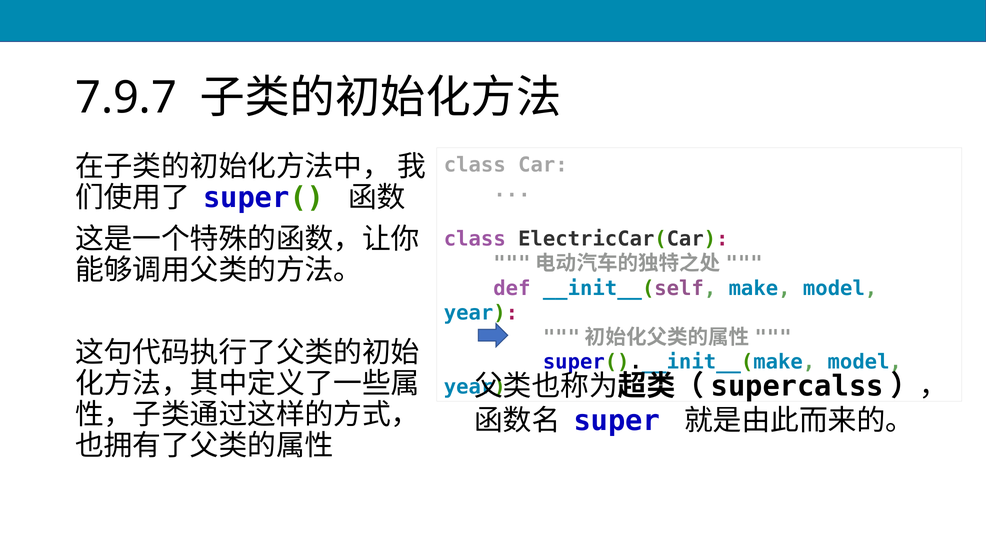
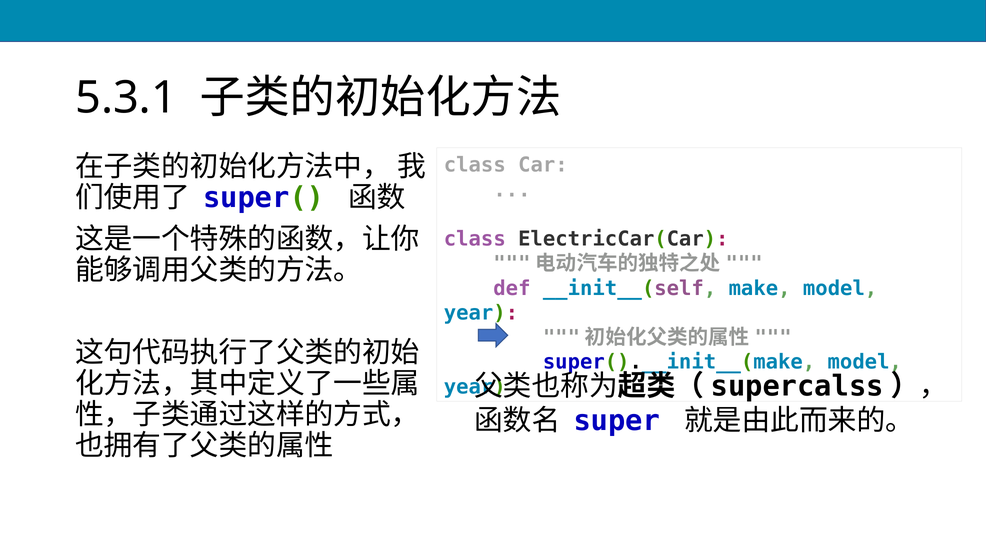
7.9.7: 7.9.7 -> 5.3.1 (126, 98)
